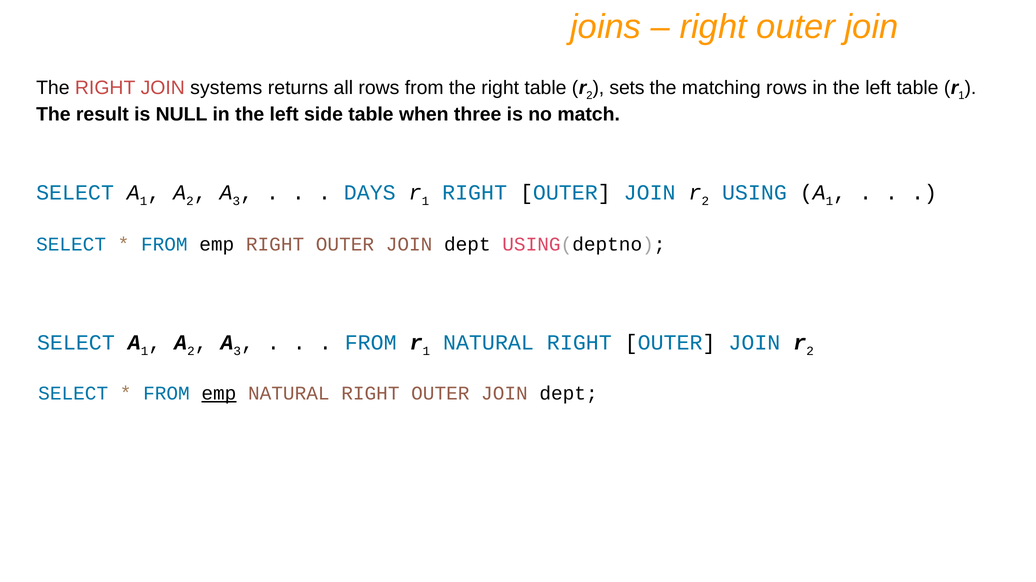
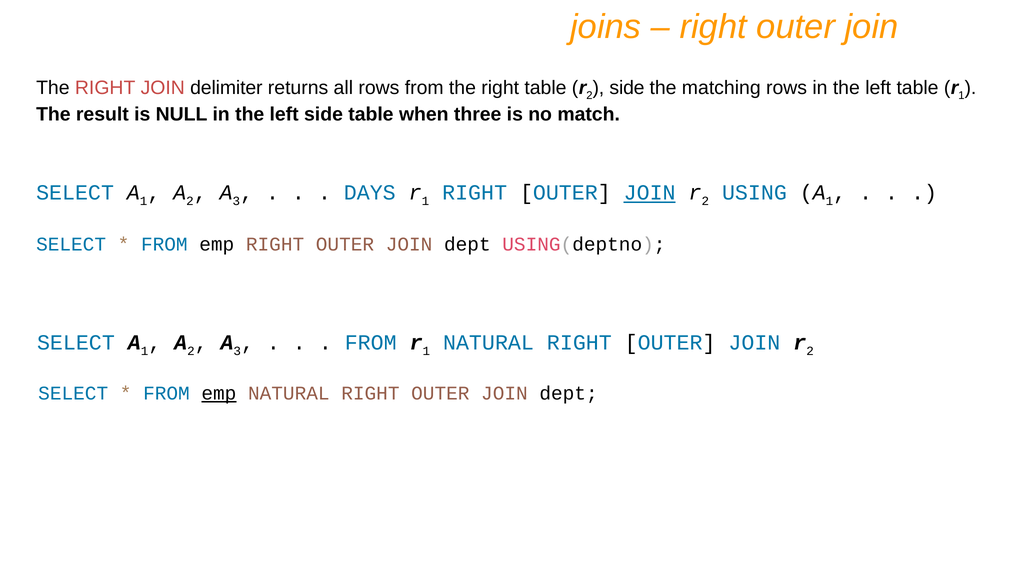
systems: systems -> delimiter (226, 88)
sets: sets -> side (627, 88)
JOIN underline: none -> present (650, 193)
